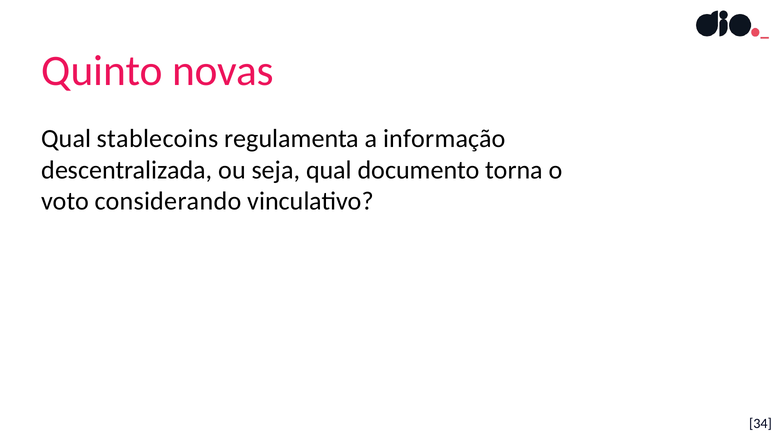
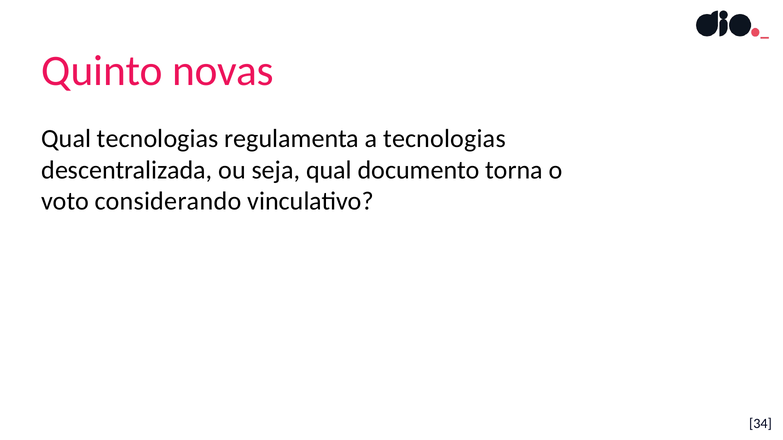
Qual stablecoins: stablecoins -> tecnologias (158, 139)
a informação: informação -> tecnologias (445, 139)
